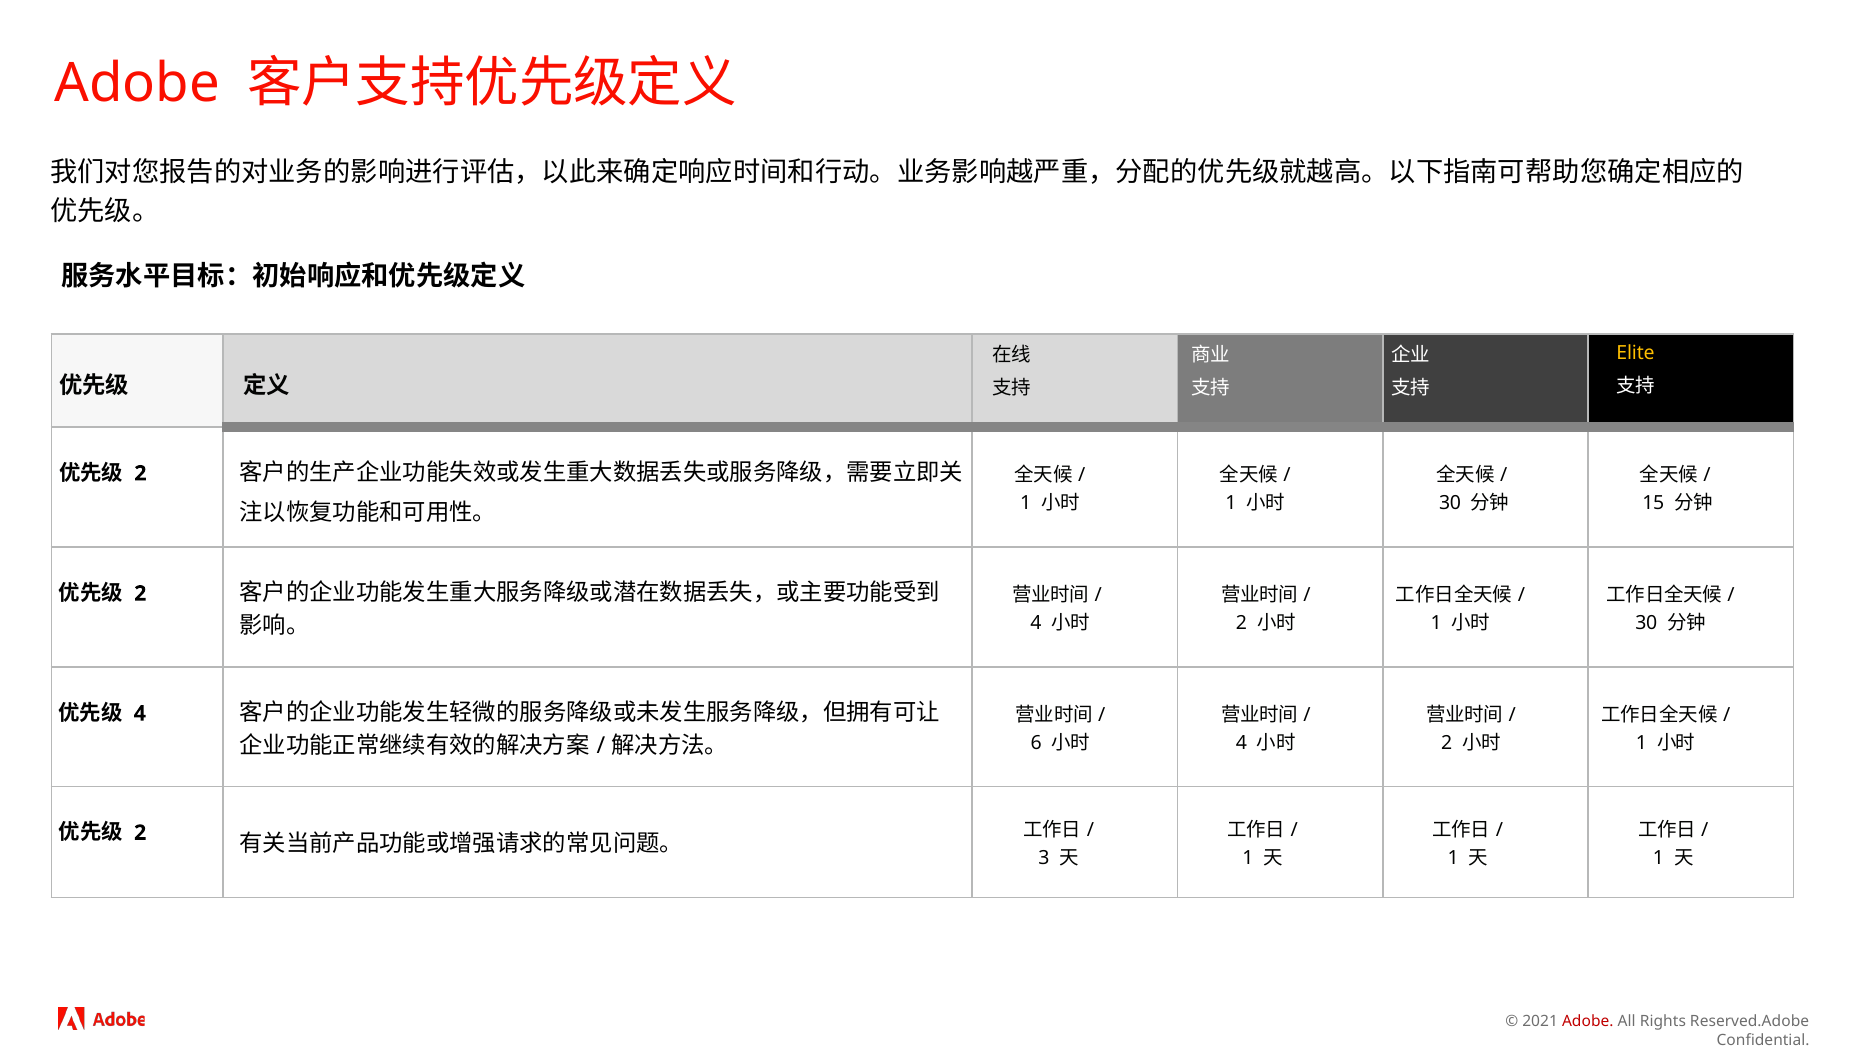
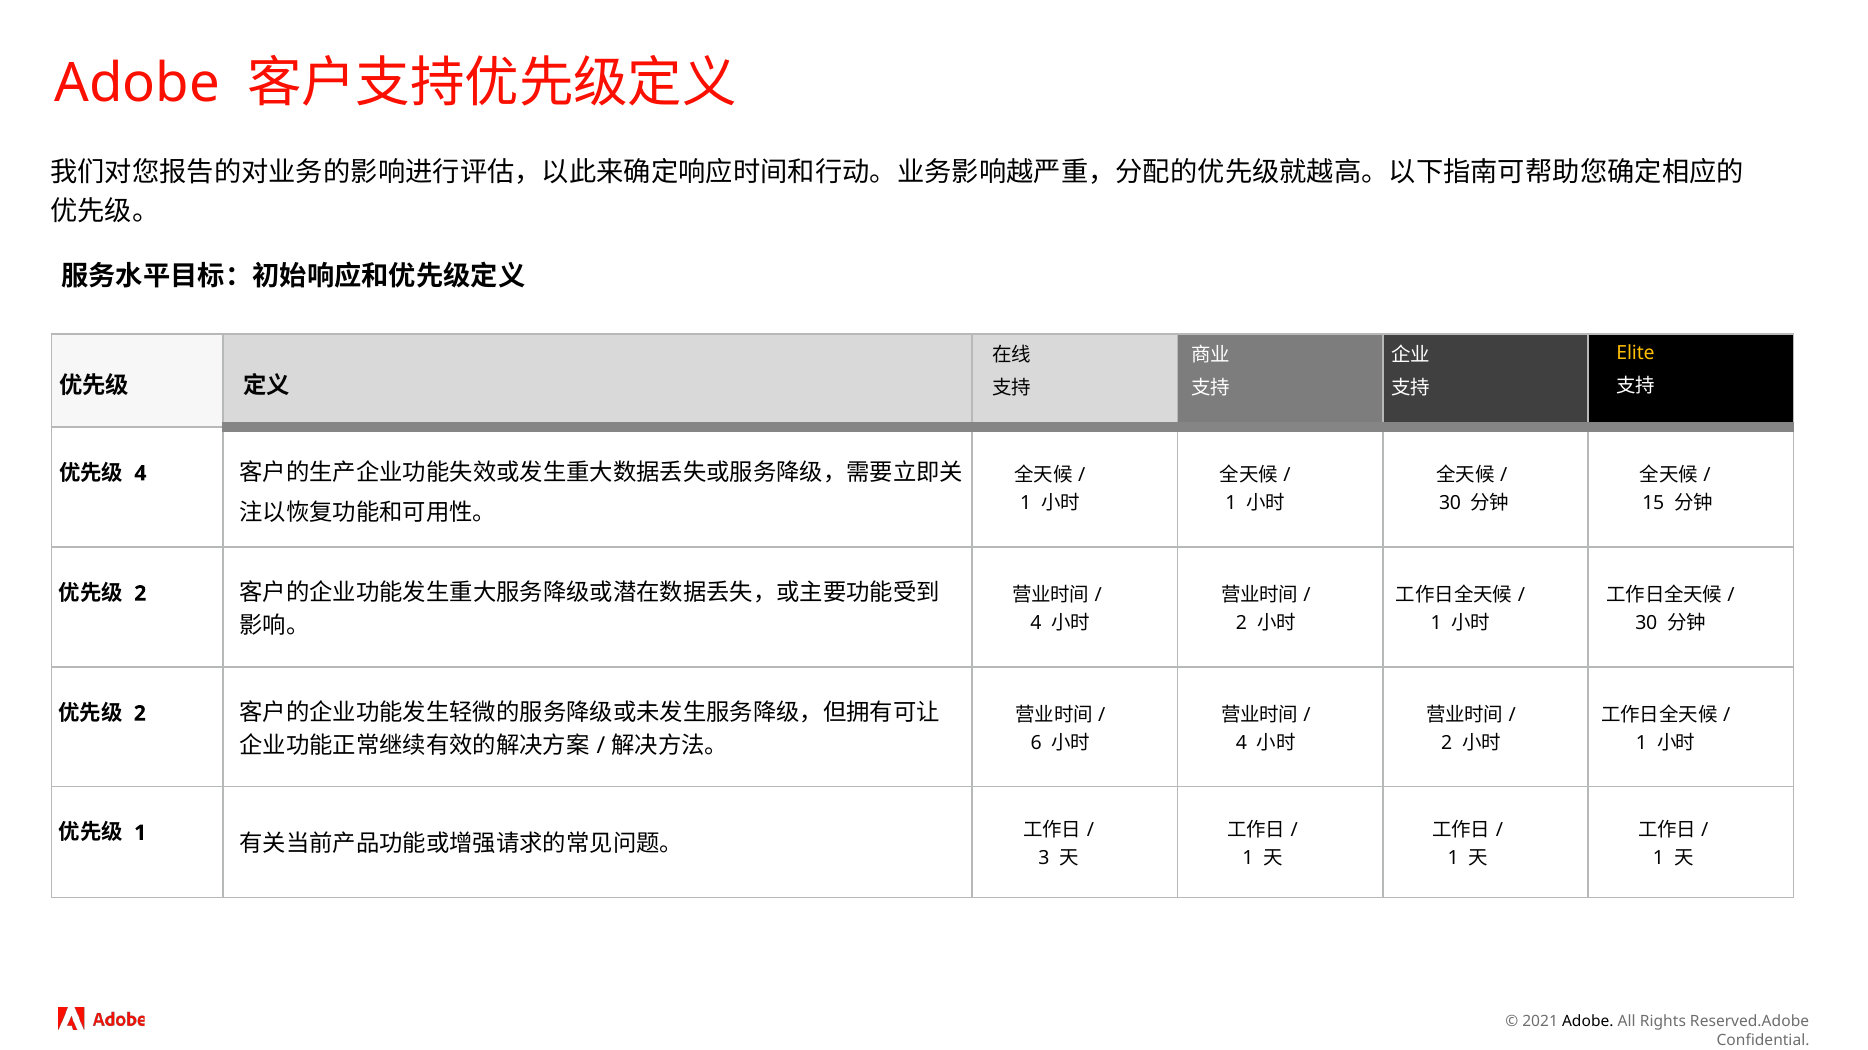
2: 2 -> 4 (140, 474)
4: 4 -> 2 (140, 714)
2: 2 -> 1 (140, 833)
Adobe colour: red -> black (1588, 1022)
